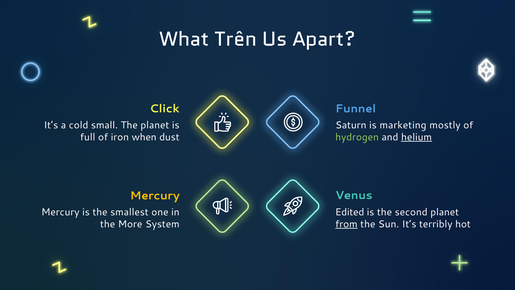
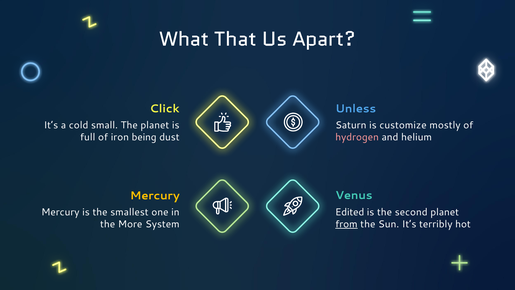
Trên: Trên -> That (236, 39)
Funnel: Funnel -> Unless (356, 109)
marketing: marketing -> customize (403, 125)
hydrogen colour: light green -> pink (357, 137)
helium underline: present -> none (417, 137)
when: when -> being (144, 137)
